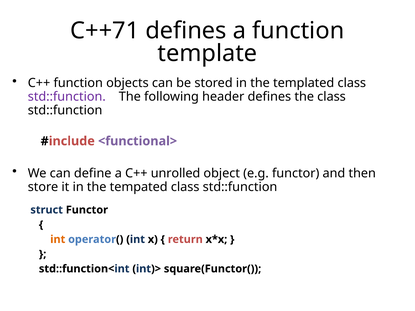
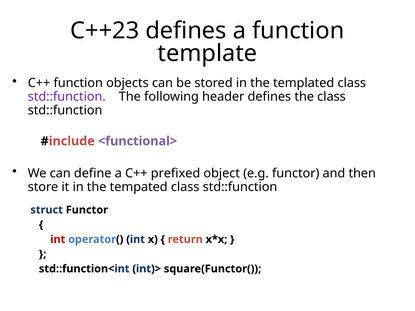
C++71: C++71 -> C++23 (105, 31)
unrolled: unrolled -> prefixed (176, 173)
int colour: orange -> red (58, 240)
